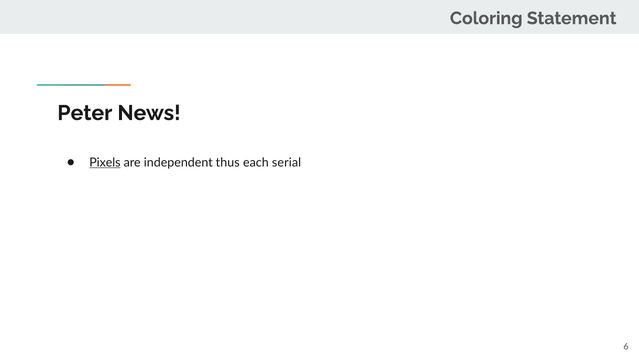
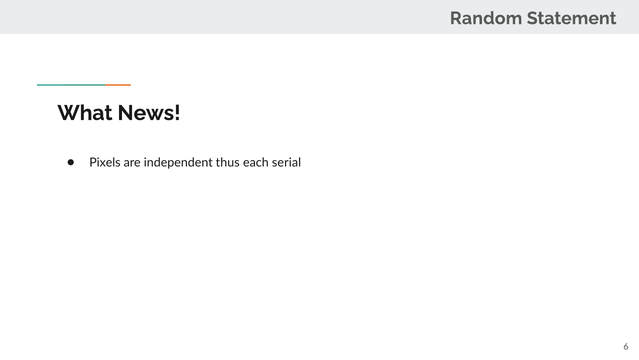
Coloring: Coloring -> Random (486, 18)
Peter: Peter -> What (85, 113)
Pixels underline: present -> none (105, 162)
